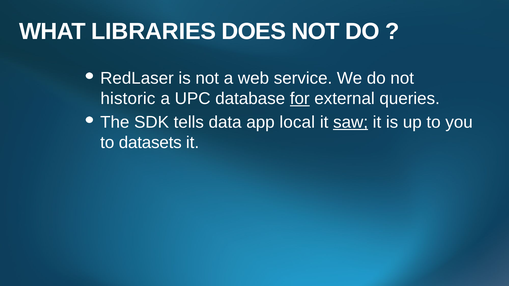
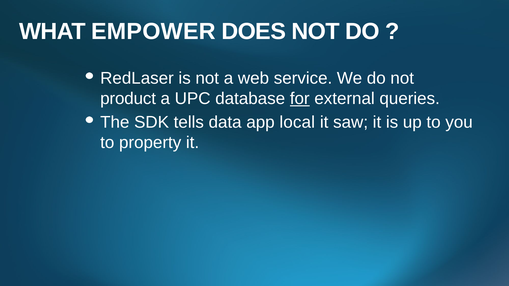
LIBRARIES: LIBRARIES -> EMPOWER (153, 32)
historic: historic -> product (128, 99)
saw underline: present -> none (351, 122)
datasets: datasets -> property (150, 143)
